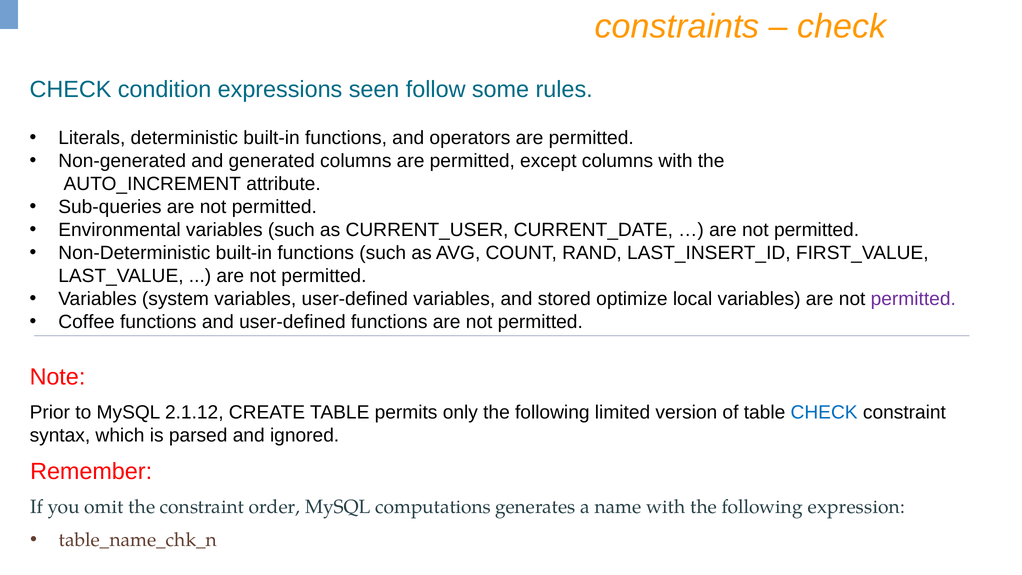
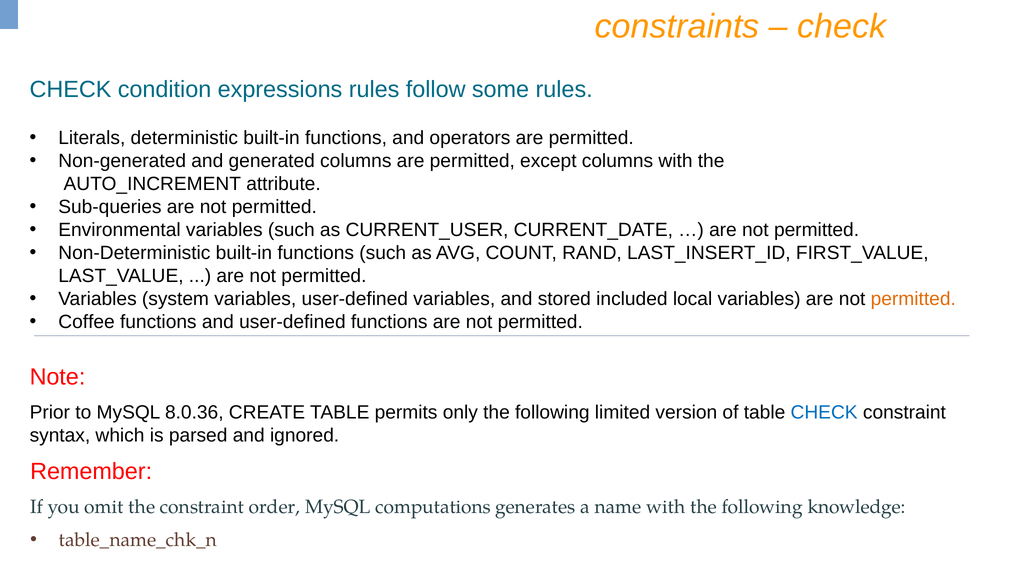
expressions seen: seen -> rules (374, 90)
optimize: optimize -> included (632, 299)
permitted colour: purple -> orange (913, 299)
2.1.12: 2.1.12 -> 8.0.36 (194, 412)
expression: expression -> knowledge (857, 507)
